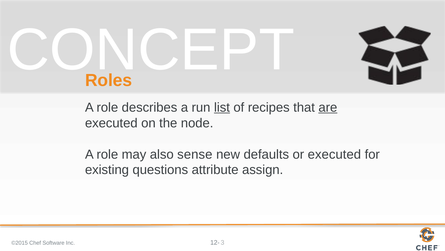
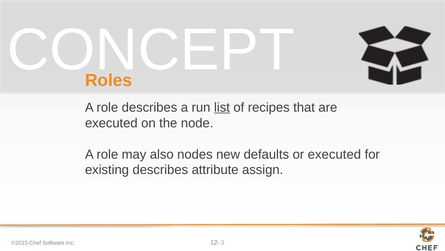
are underline: present -> none (328, 107)
sense: sense -> nodes (195, 154)
existing questions: questions -> describes (160, 170)
